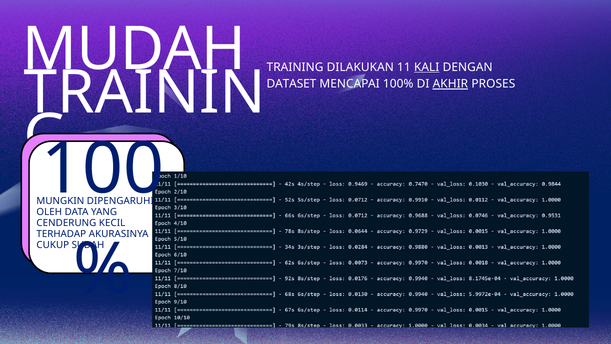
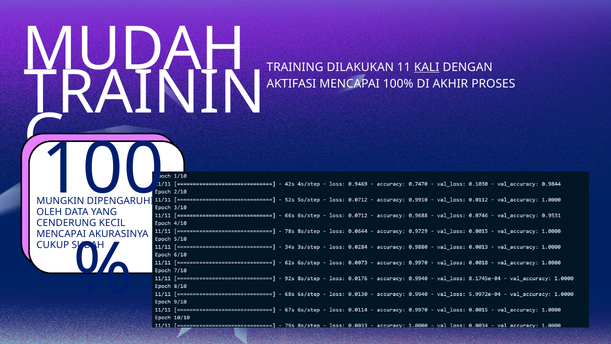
DATASET: DATASET -> AKTIFASI (291, 84)
AKHIR underline: present -> none (450, 84)
TERHADAP: TERHADAP -> MENCAPAI (61, 234)
